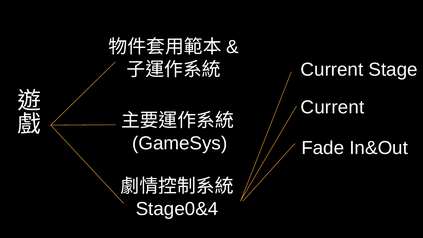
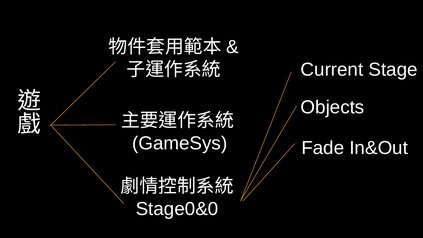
Current: Current -> Objects (333, 107)
Stage0&4: Stage0&4 -> Stage0&0 (177, 209)
